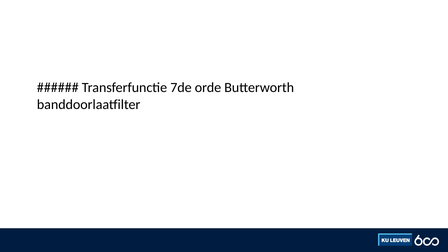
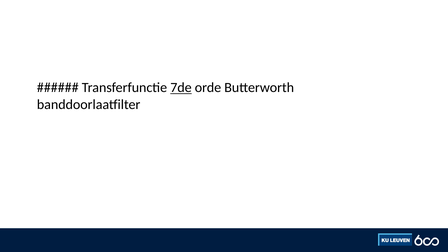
7de underline: none -> present (181, 88)
